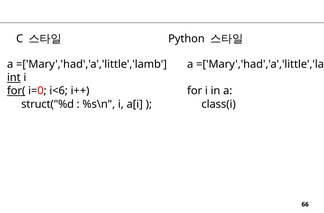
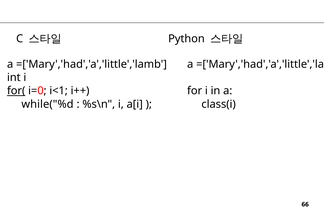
int underline: present -> none (14, 78)
i<6: i<6 -> i<1 (59, 91)
struct("%d: struct("%d -> while("%d (47, 104)
